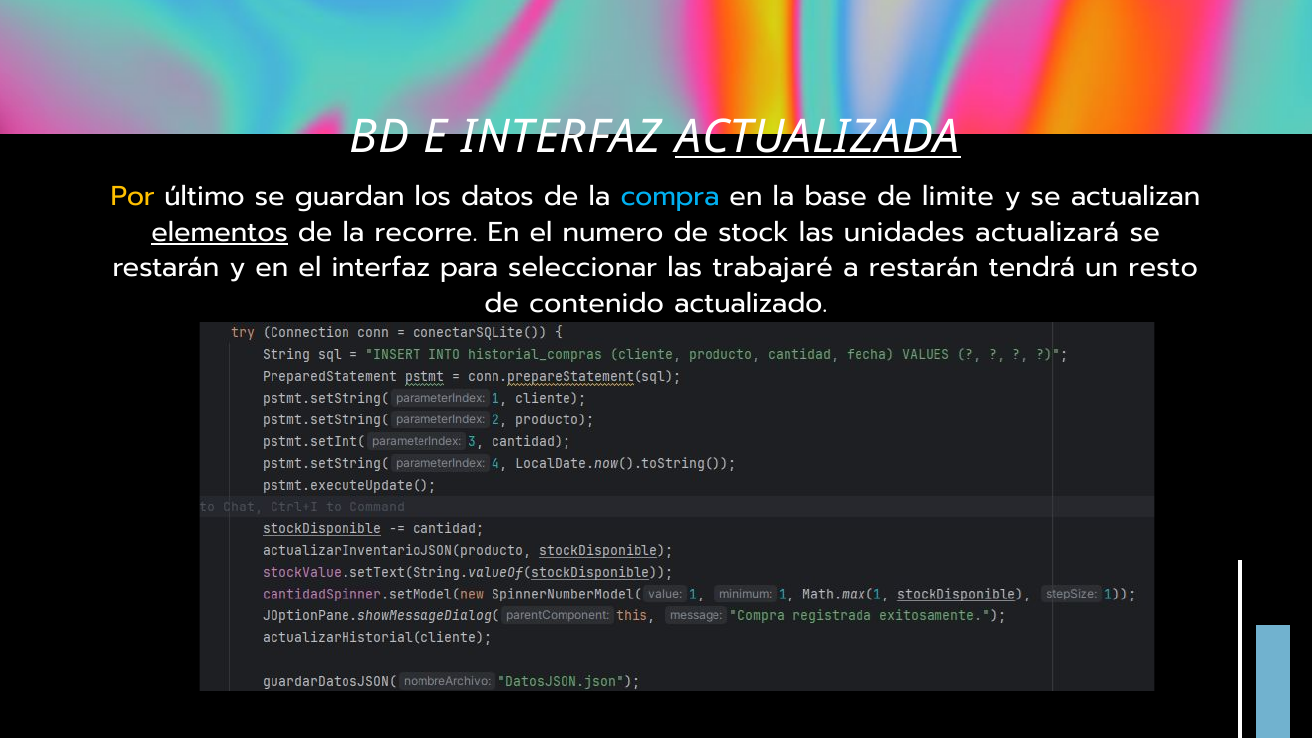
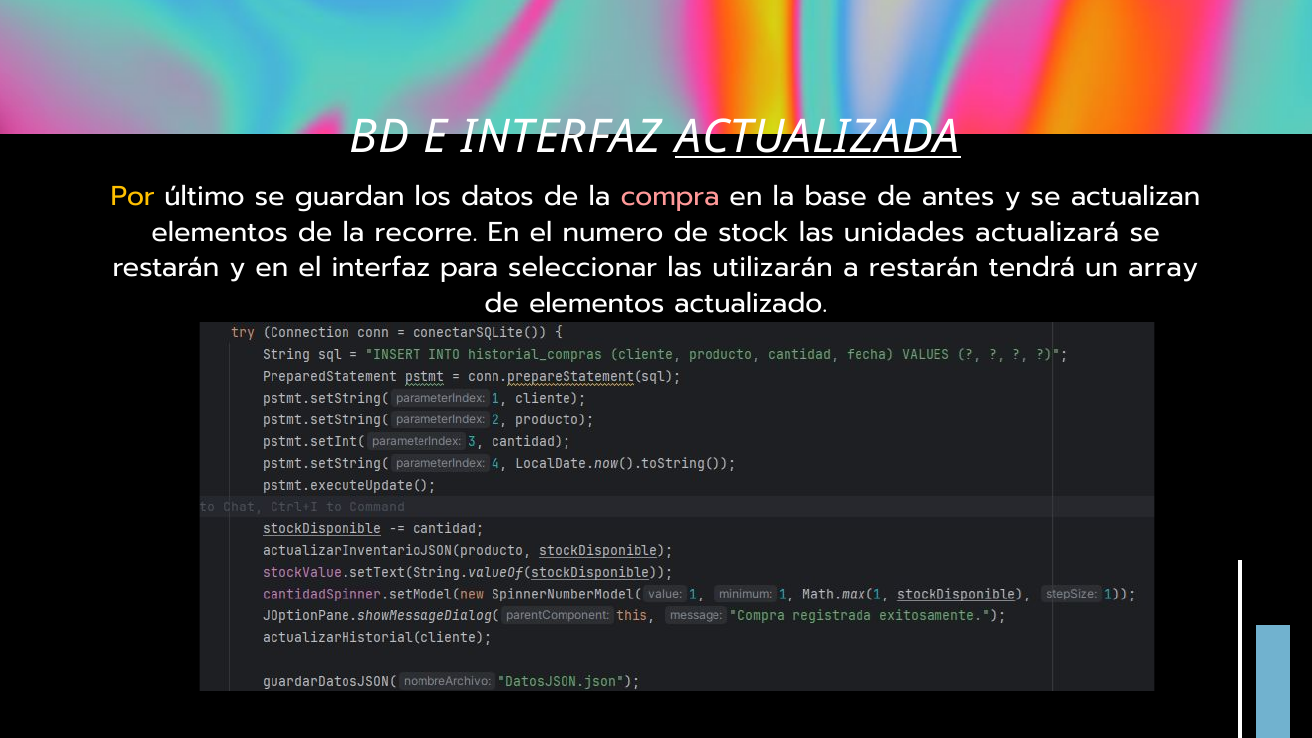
compra colour: light blue -> pink (670, 197)
limite: limite -> antes (958, 197)
elementos underline: present -> none (220, 232)
trabajaré: trabajaré -> utilizarán (773, 268)
resto: resto -> array (1163, 268)
de contenido: contenido -> elementos (597, 303)
